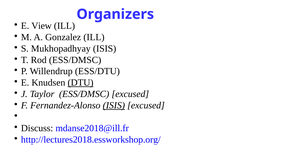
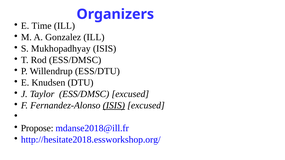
View: View -> Time (42, 26)
DTU underline: present -> none (81, 83)
Discuss: Discuss -> Propose (37, 128)
http://lectures2018.essworkshop.org/: http://lectures2018.essworkshop.org/ -> http://hesitate2018.essworkshop.org/ (91, 140)
